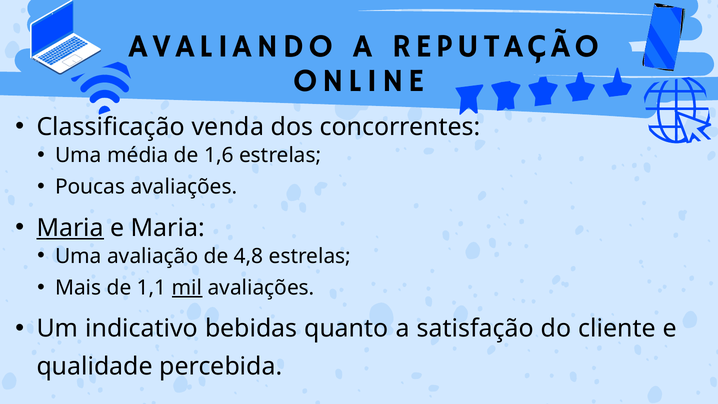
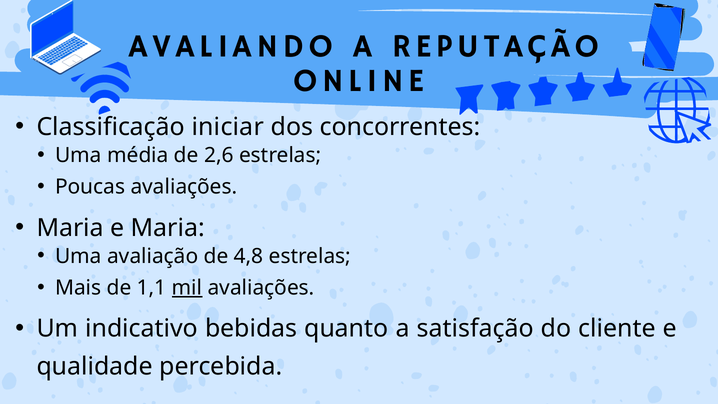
venda: venda -> iniciar (228, 127)
1,6: 1,6 -> 2,6 (219, 155)
Maria underline: present -> none (70, 228)
